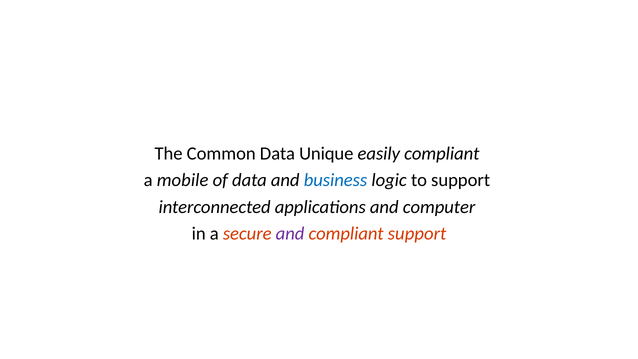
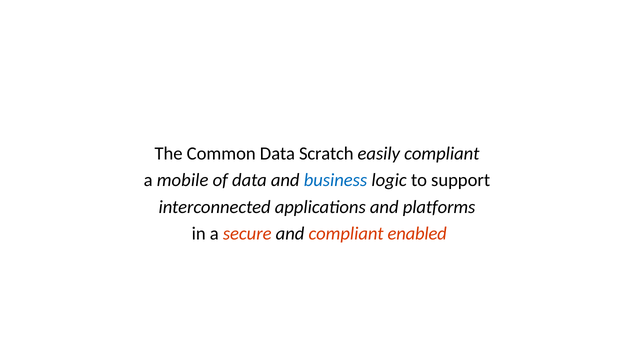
Unique: Unique -> Scratch (326, 153)
computer: computer -> platforms (439, 207)
and colour: purple -> black (290, 234)
compliant support: support -> enabled (417, 234)
